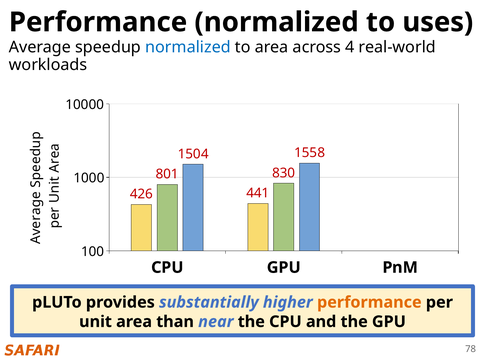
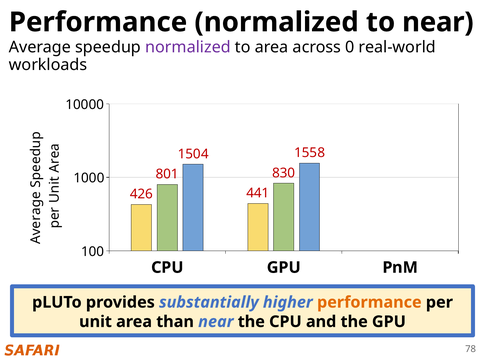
to uses: uses -> near (438, 22)
normalized colour: blue -> purple (188, 47)
4: 4 -> 0 (350, 47)
